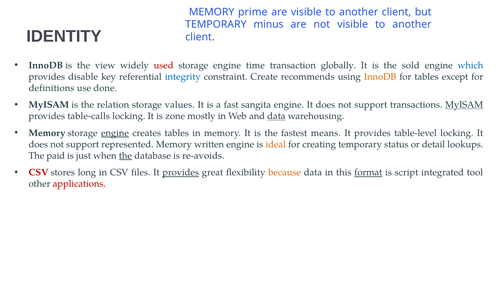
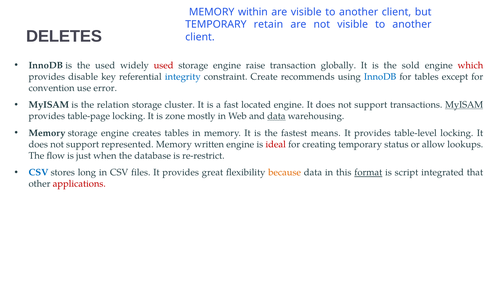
prime: prime -> within (253, 12)
minus: minus -> retain (268, 25)
IDENTITY: IDENTITY -> DELETES (64, 36)
the view: view -> used (105, 65)
time: time -> raise (255, 65)
which colour: blue -> red (470, 65)
InnoDB colour: orange -> blue (380, 77)
definitions: definitions -> convention (52, 88)
done: done -> error (105, 88)
values: values -> cluster (180, 105)
sangita: sangita -> located (256, 105)
table-calls: table-calls -> table-page (89, 116)
engine underline: present -> none (115, 133)
ideal colour: orange -> red (276, 144)
detail: detail -> allow (434, 144)
paid: paid -> flow (56, 156)
the underline: present -> none (125, 156)
re-avoids: re-avoids -> re-restrict (203, 156)
CSV colour: red -> blue (39, 172)
provides underline: present -> none (181, 172)
tool: tool -> that (475, 172)
